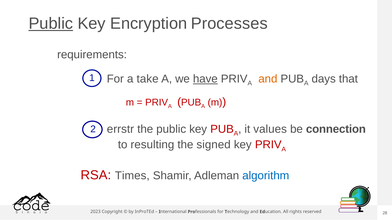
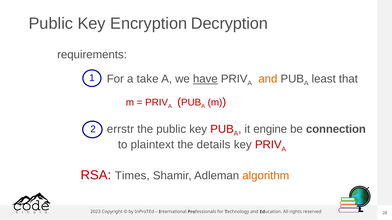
Public underline: present -> none (51, 24)
Processes: Processes -> Decryption (229, 24)
days: days -> least (324, 79)
values: values -> engine (270, 129)
resulting: resulting -> plaintext (152, 145)
signed: signed -> details (214, 145)
algorithm colour: blue -> orange (266, 176)
